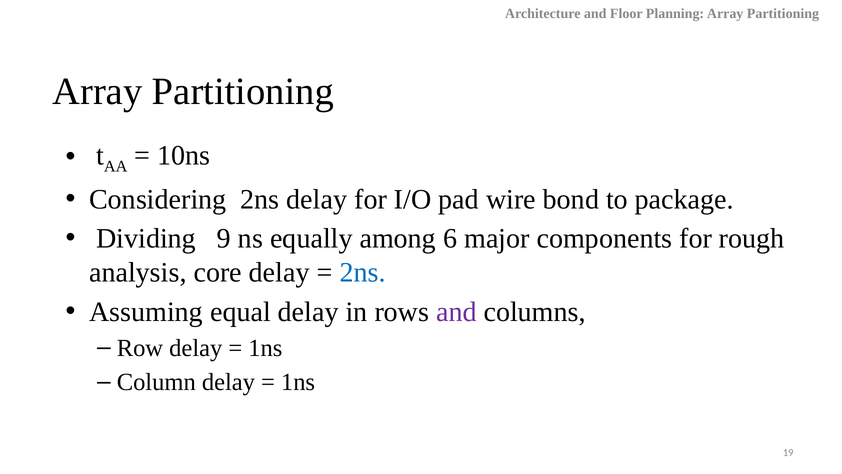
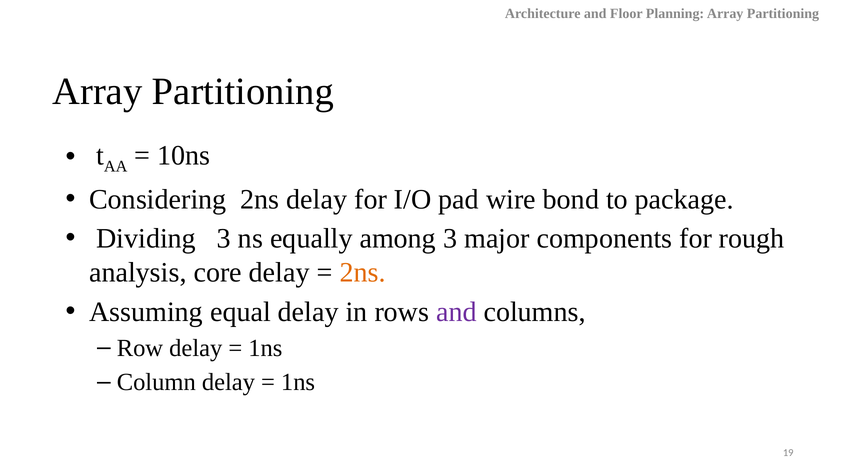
Dividing 9: 9 -> 3 (224, 238)
among 6: 6 -> 3 (450, 238)
2ns colour: blue -> orange (363, 272)
